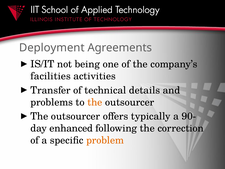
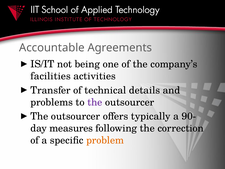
Deployment: Deployment -> Accountable (52, 48)
the colour: orange -> purple (95, 102)
enhanced: enhanced -> measures (71, 128)
